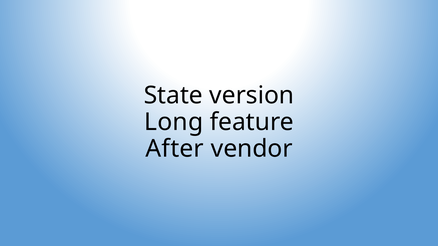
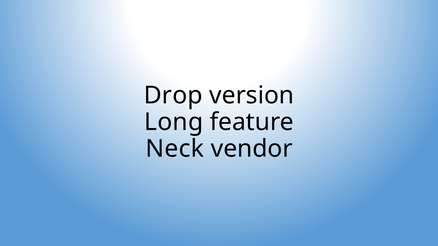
State: State -> Drop (173, 96)
After: After -> Neck (175, 149)
